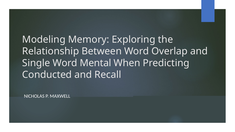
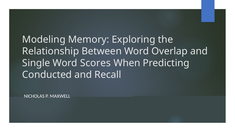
Mental: Mental -> Scores (95, 63)
